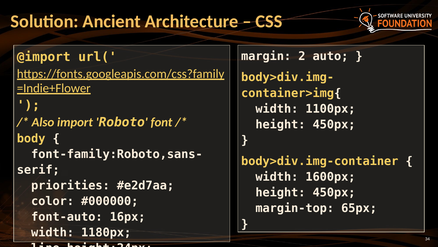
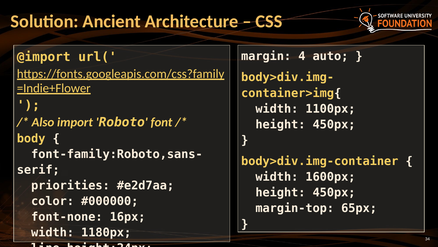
2: 2 -> 4 (302, 56)
font-auto: font-auto -> font-none (67, 216)
